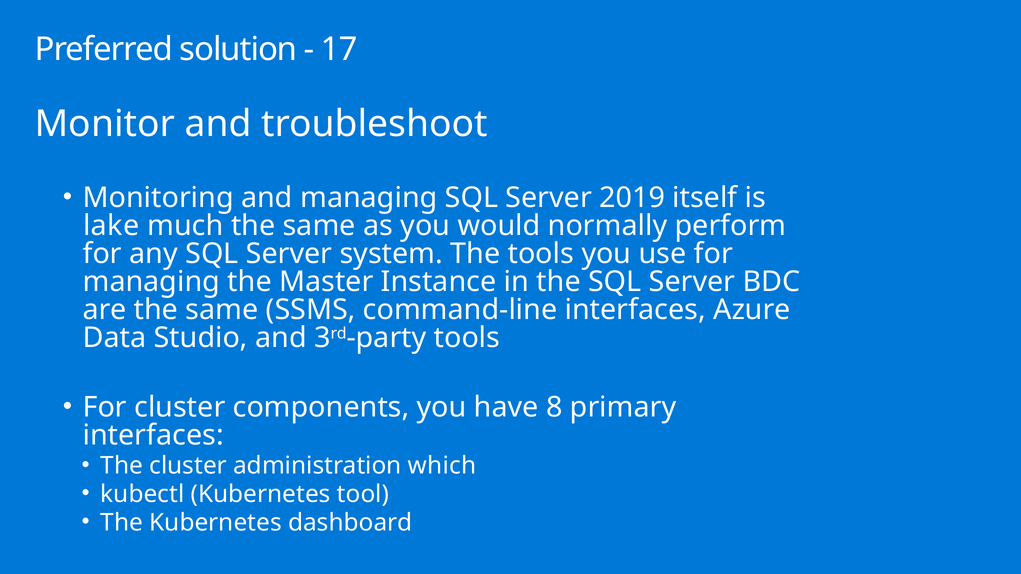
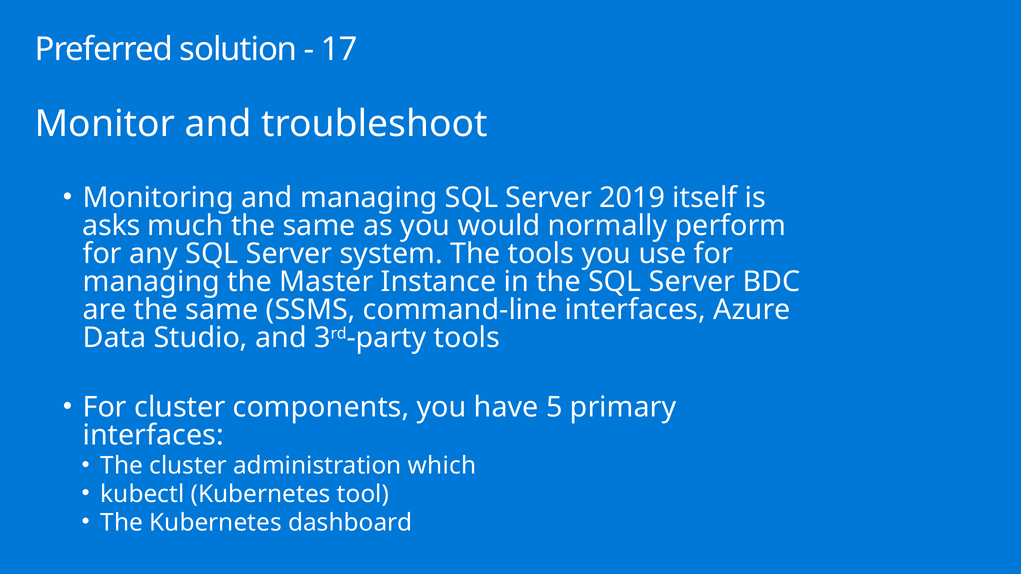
lake: lake -> asks (112, 226)
8: 8 -> 5 (554, 407)
